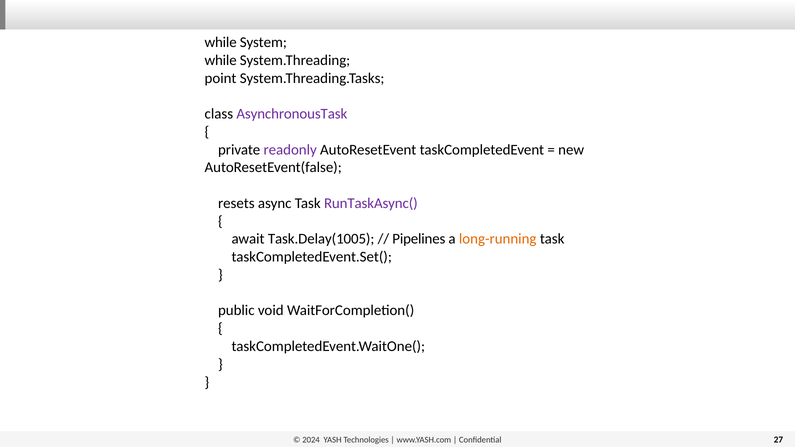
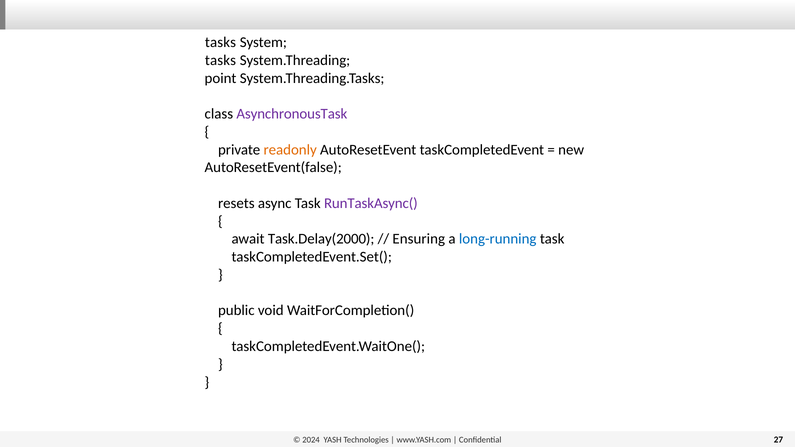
while: while -> tasks (220, 42)
while: while -> tasks (220, 60)
readonly colour: purple -> orange (290, 150)
Task.Delay(1005: Task.Delay(1005 -> Task.Delay(2000 (321, 239)
Pipelines: Pipelines -> Ensuring (419, 239)
long-running colour: orange -> blue (498, 239)
